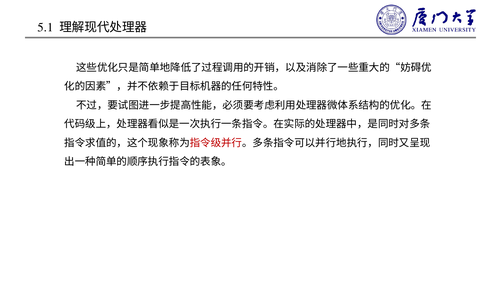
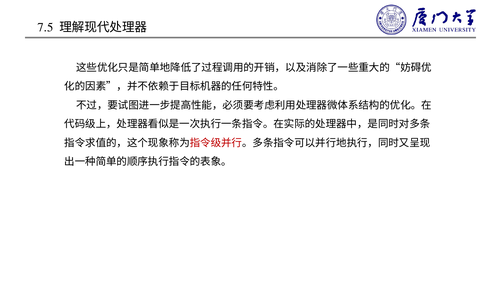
5.1: 5.1 -> 7.5 (45, 28)
